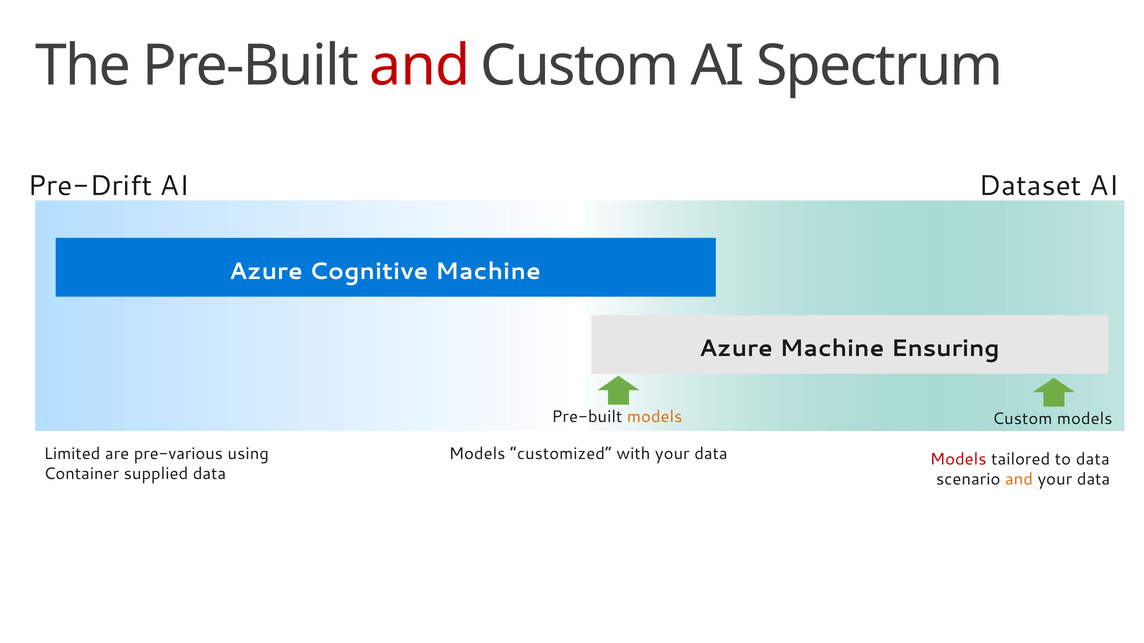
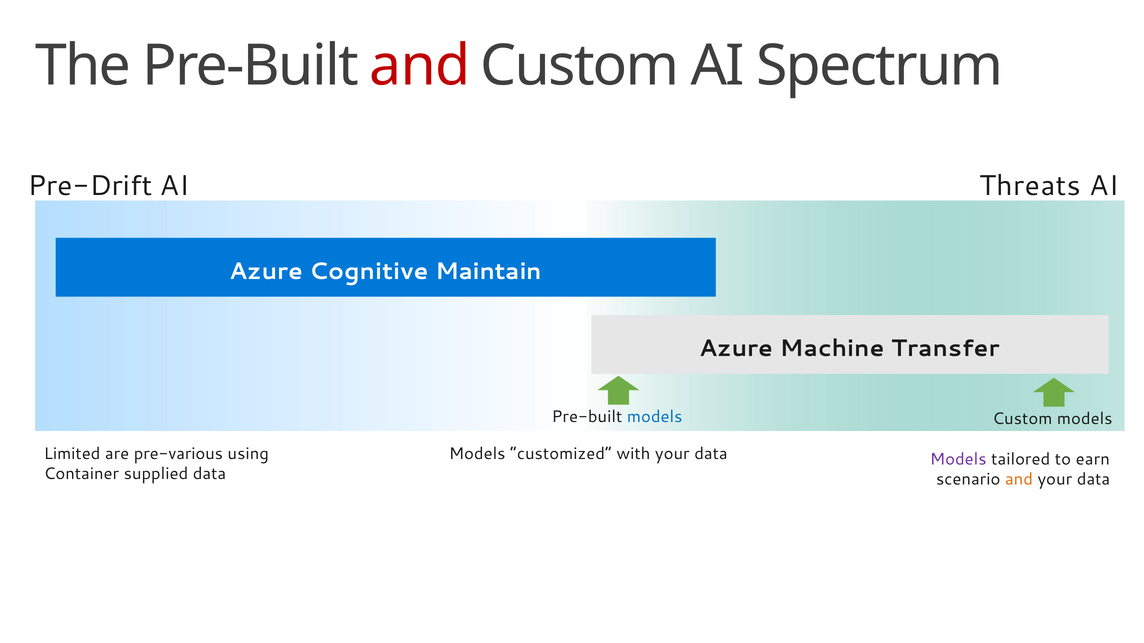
Dataset: Dataset -> Threats (1030, 186)
Cognitive Machine: Machine -> Maintain (488, 271)
Ensuring: Ensuring -> Transfer (945, 349)
models colour: orange -> blue (655, 417)
Models colour: red -> purple (958, 460)
to data: data -> earn (1093, 460)
